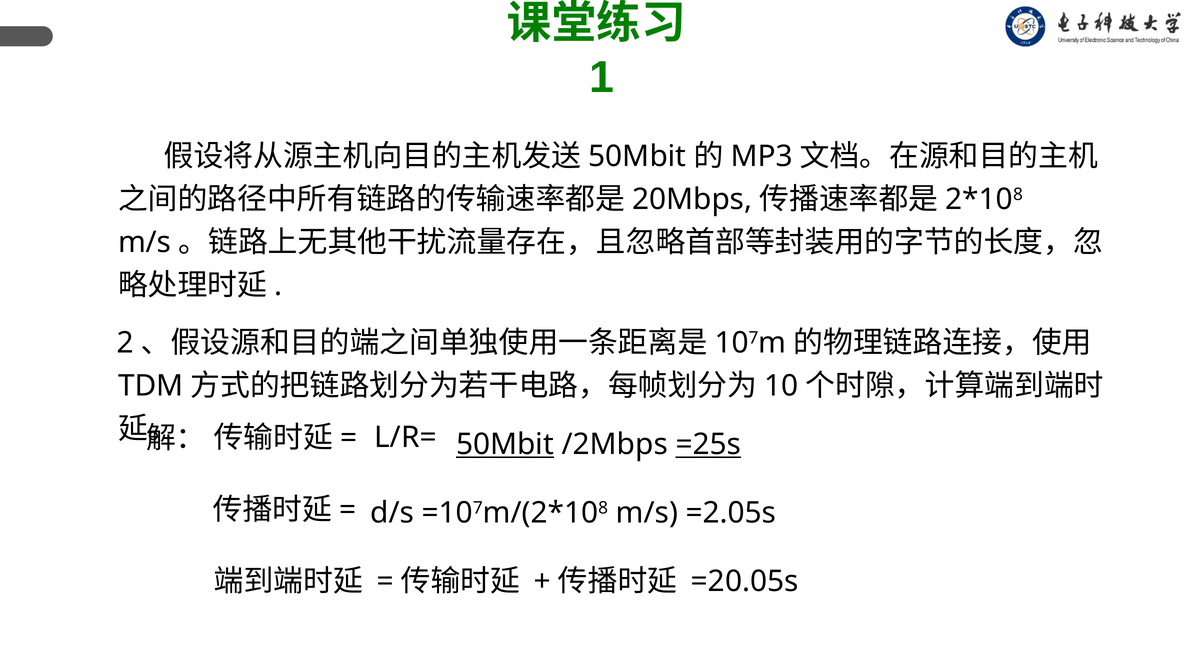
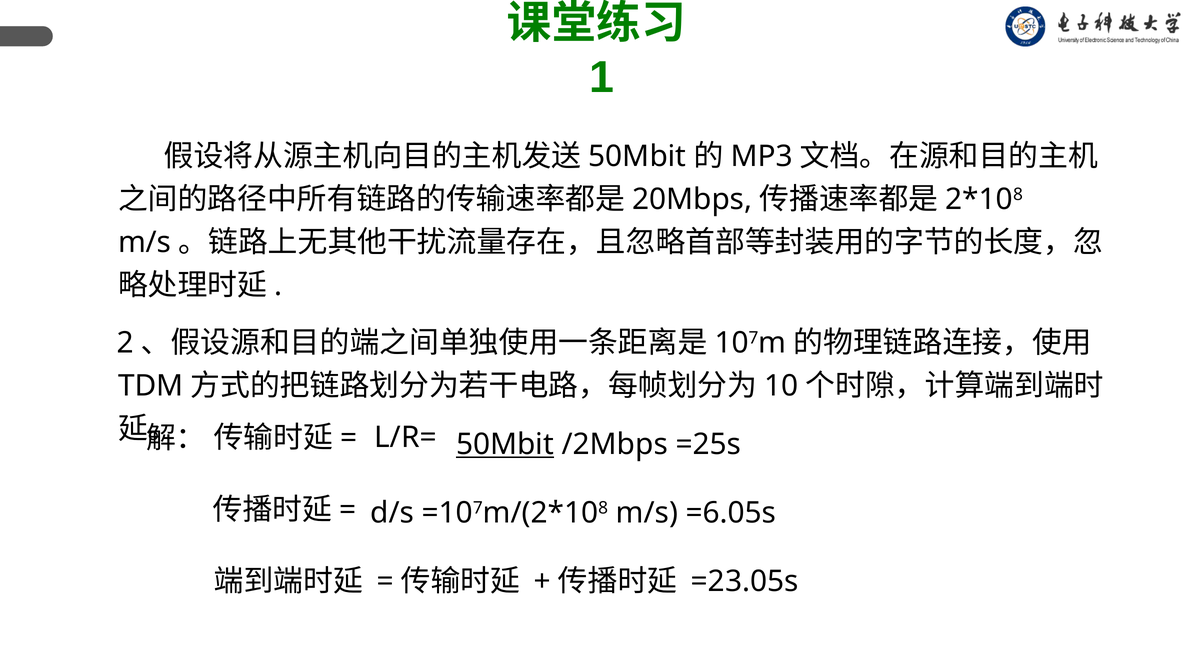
=25s underline: present -> none (708, 445)
=2.05s: =2.05s -> =6.05s (731, 513)
=20.05s: =20.05s -> =23.05s (745, 582)
